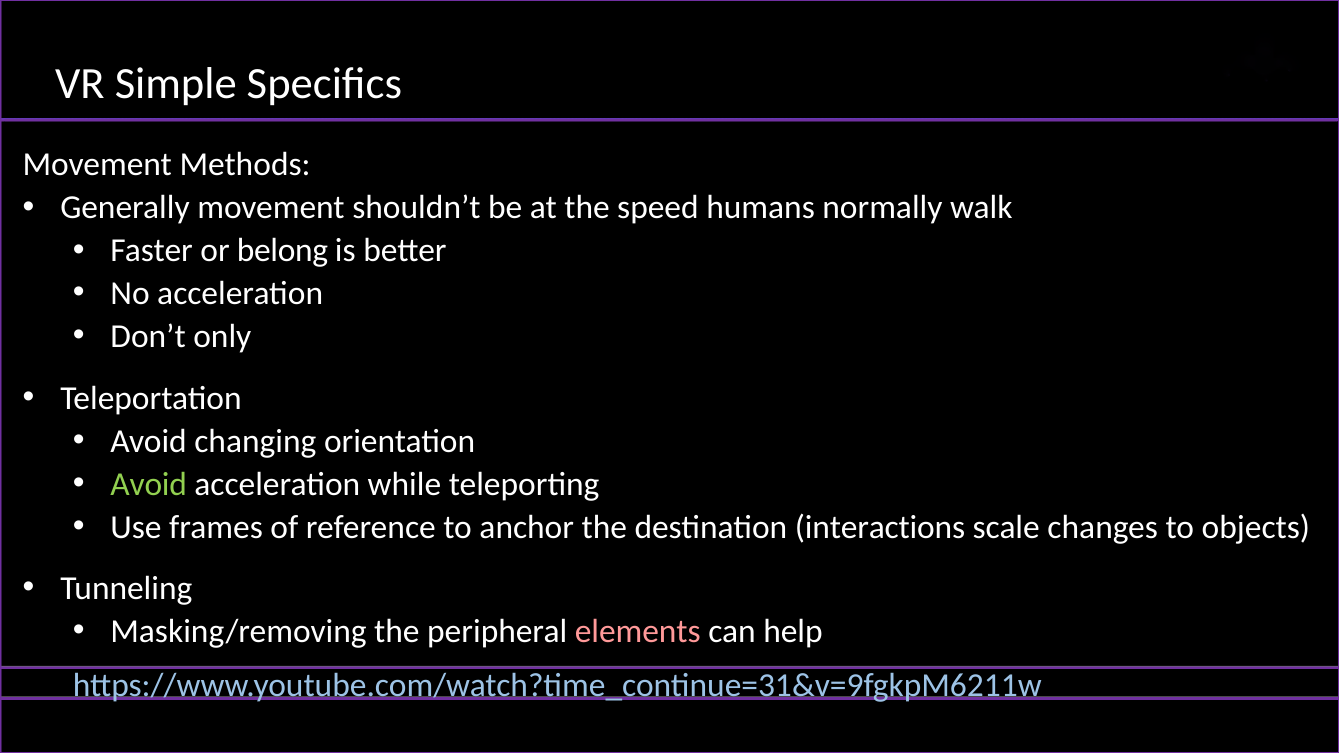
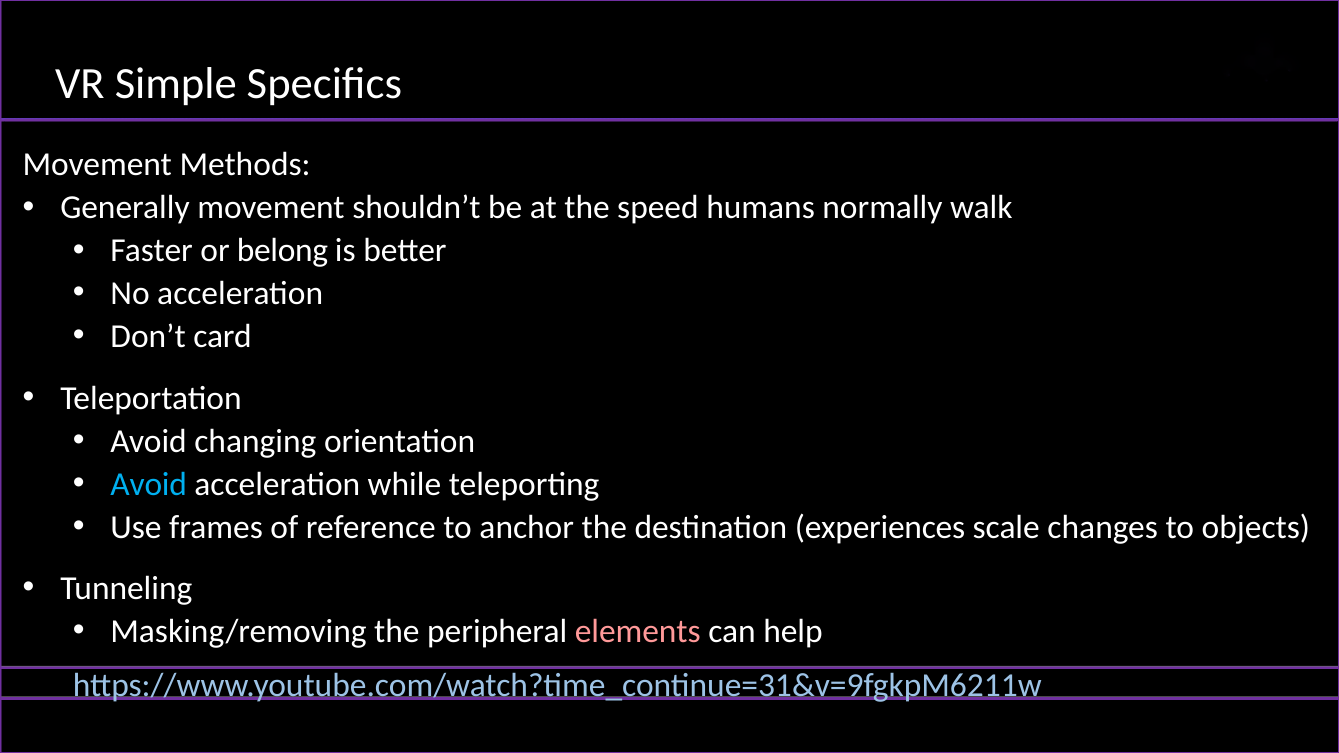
only: only -> card (222, 337)
Avoid colour: light green -> light blue (149, 485)
interactions: interactions -> experiences (880, 528)
